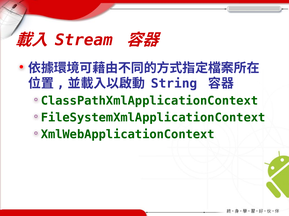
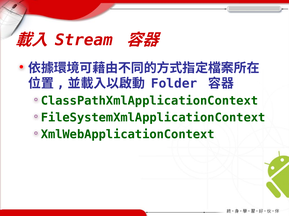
String: String -> Folder (174, 84)
